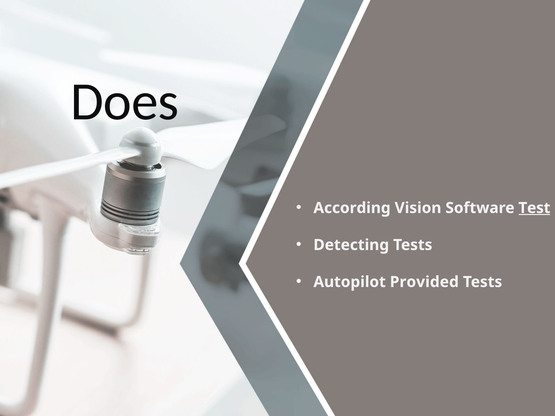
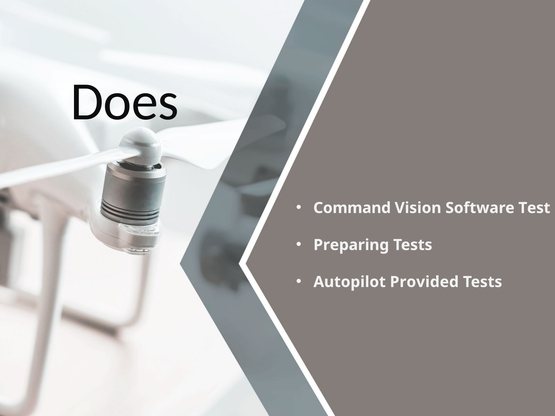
According: According -> Command (352, 208)
Test underline: present -> none (534, 208)
Detecting: Detecting -> Preparing (351, 245)
